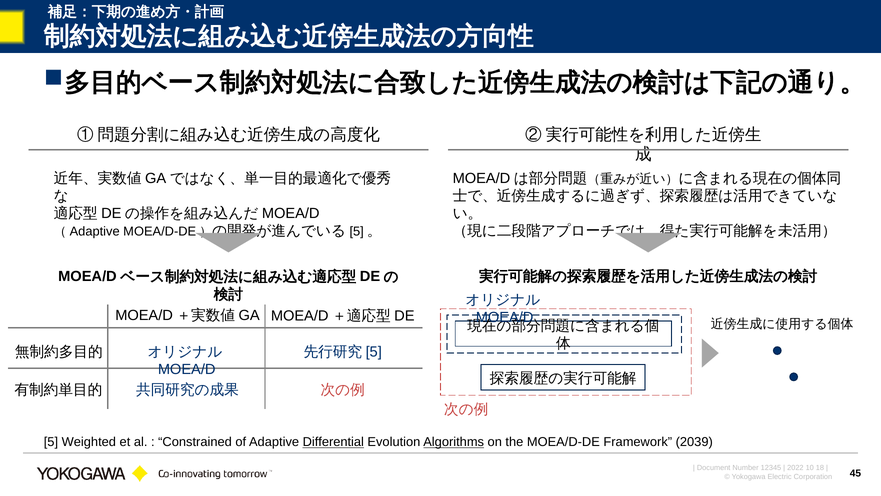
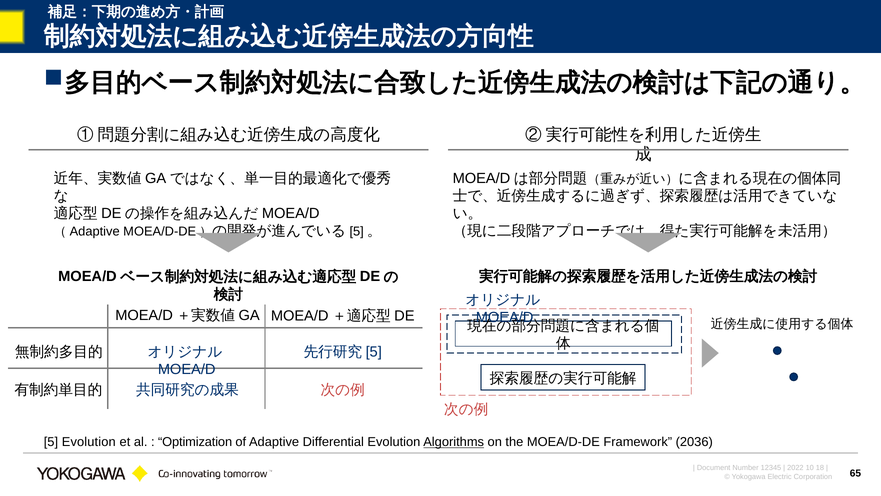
5 Weighted: Weighted -> Evolution (89, 442)
Constrained: Constrained -> Optimization (195, 442)
Differential underline: present -> none (333, 442)
2039: 2039 -> 2036 (694, 442)
45: 45 -> 65 (855, 473)
